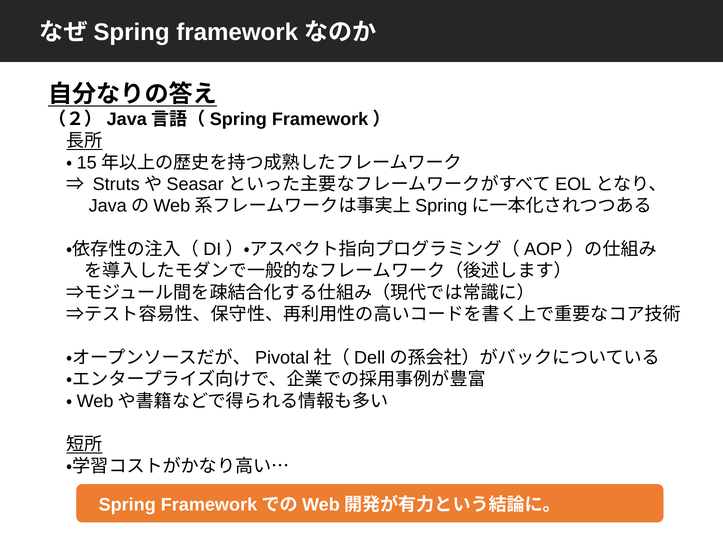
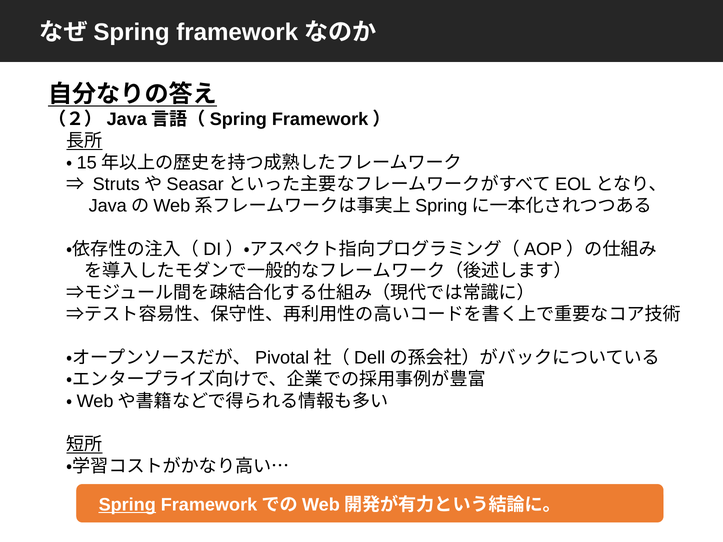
Spring underline: none -> present (127, 505)
